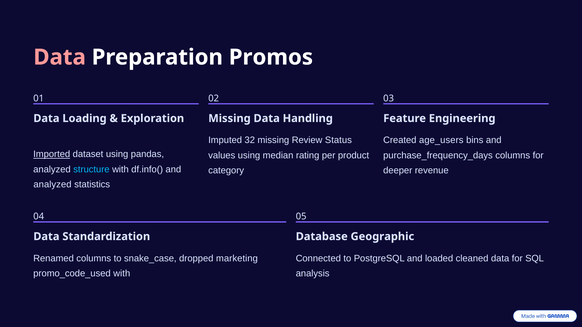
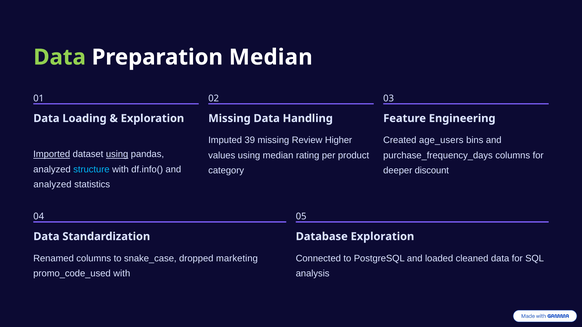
Data colour: pink -> light green (60, 57)
Preparation Promos: Promos -> Median (271, 57)
32: 32 -> 39 (250, 140)
Status: Status -> Higher (339, 140)
using underline: none -> present (117, 154)
revenue: revenue -> discount (432, 171)
Database Geographic: Geographic -> Exploration (382, 237)
